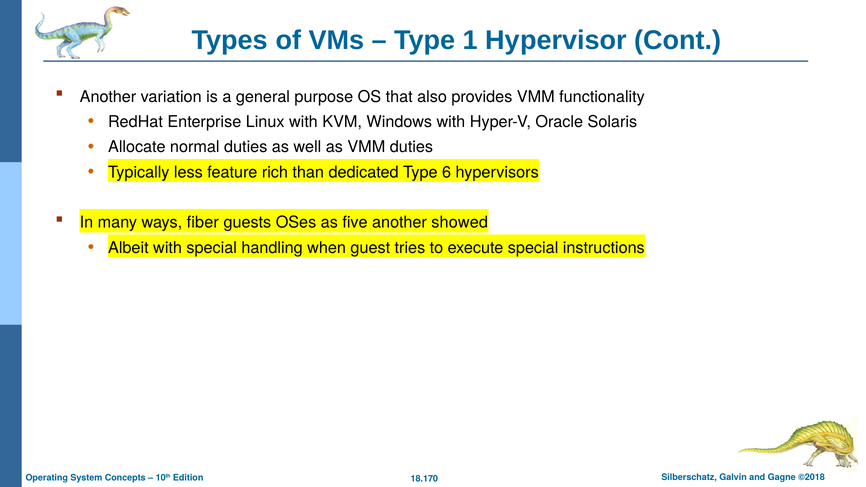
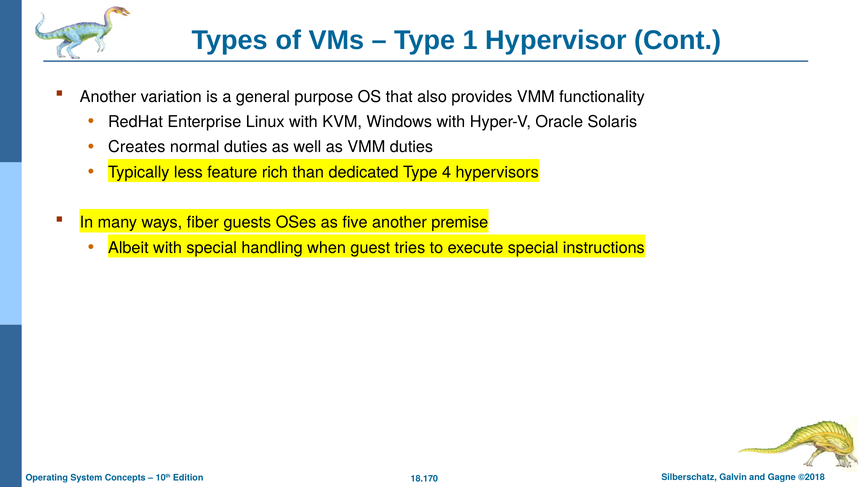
Allocate: Allocate -> Creates (137, 147)
6: 6 -> 4 (447, 172)
showed: showed -> premise (460, 223)
